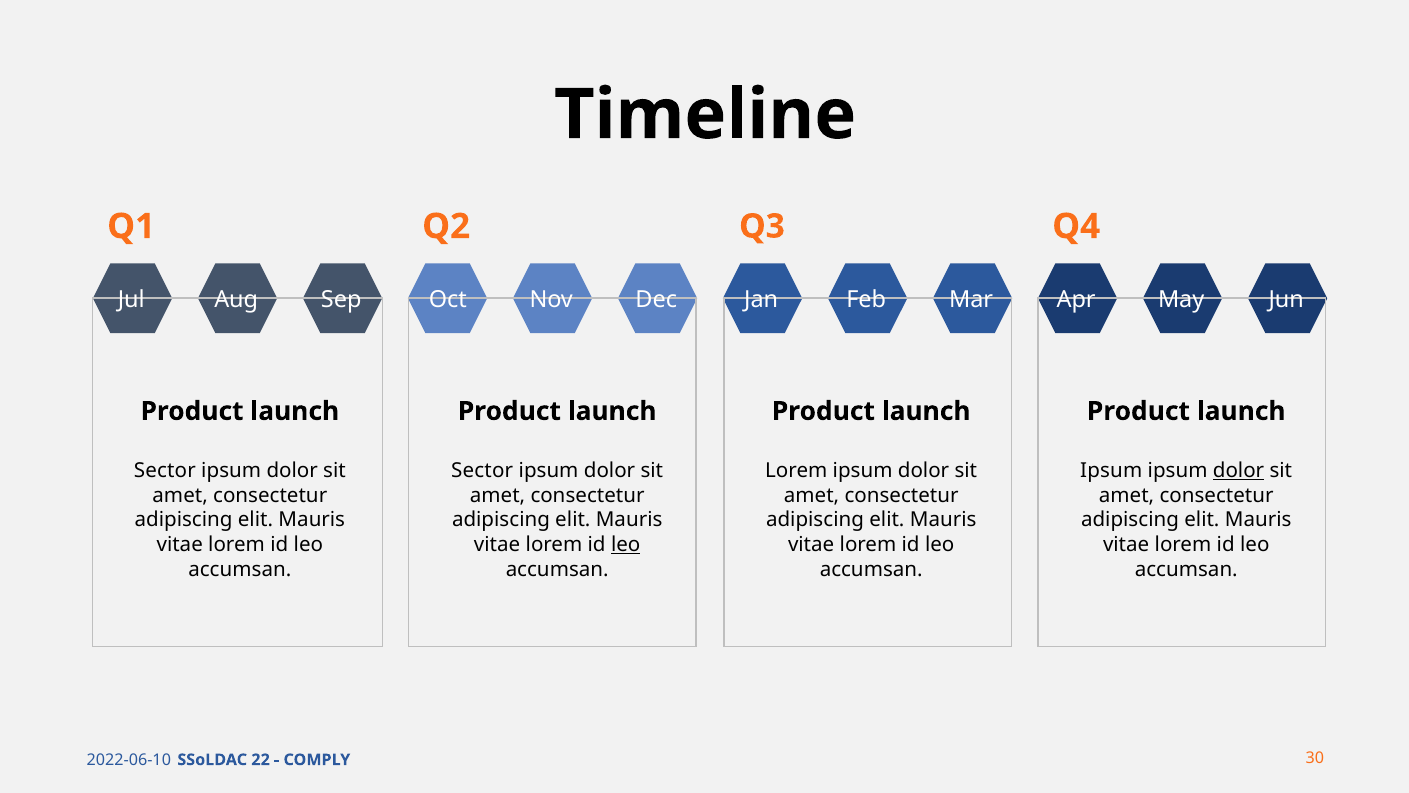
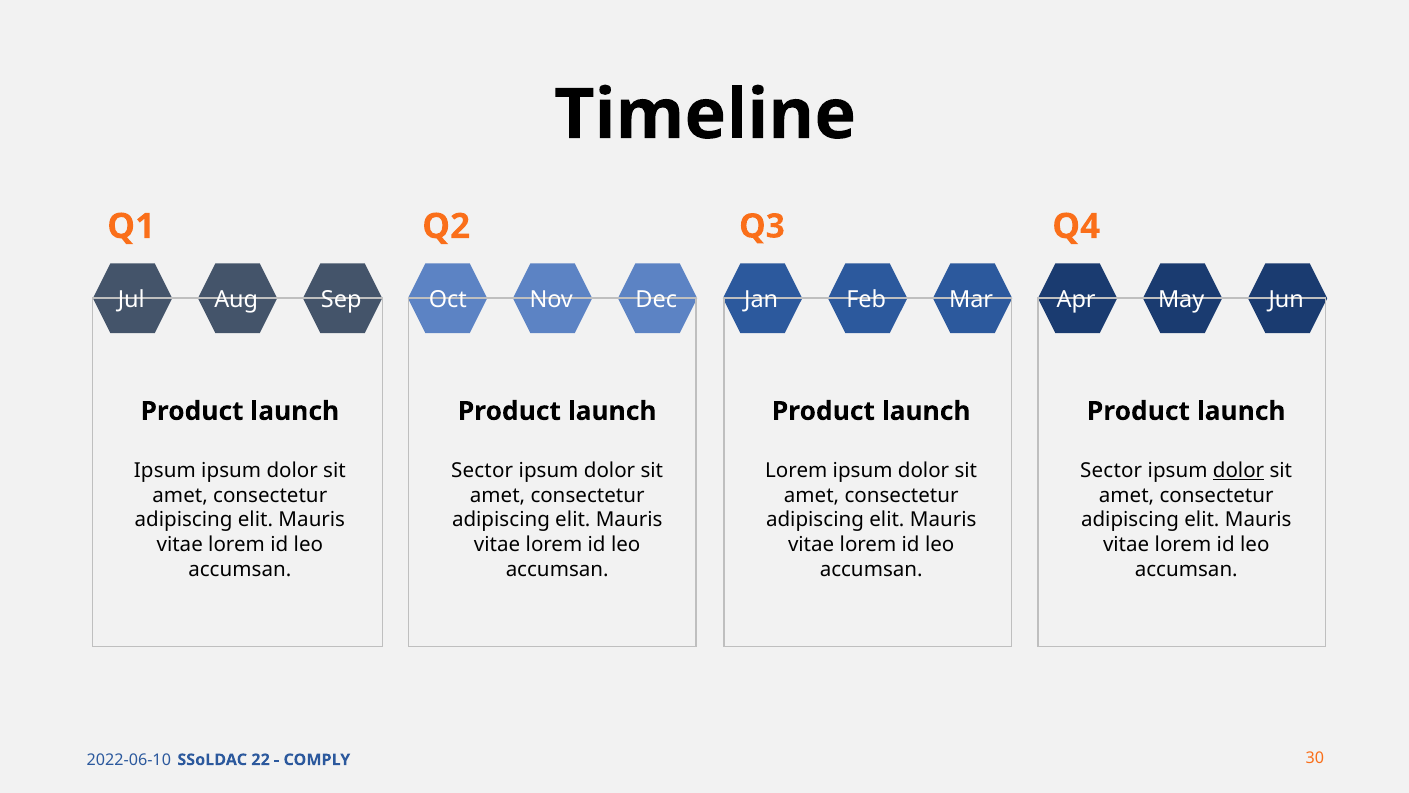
Sector: Sector -> Ipsum (165, 470)
Ipsum: Ipsum -> Sector (1111, 470)
leo underline: present -> none (626, 544)
